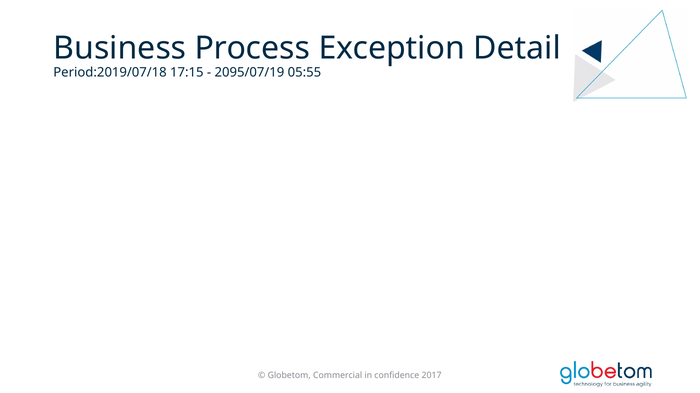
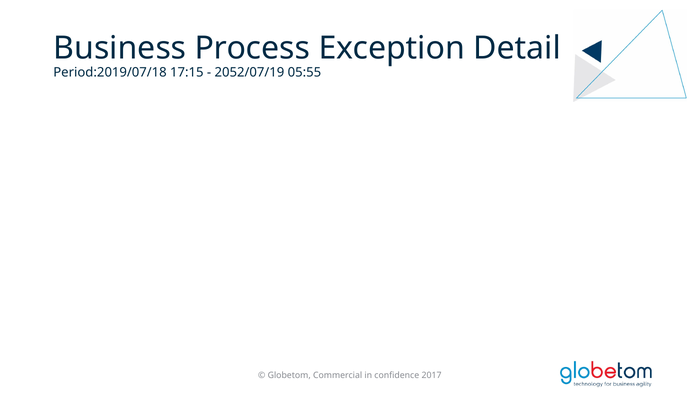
2095/07/19: 2095/07/19 -> 2052/07/19 (249, 73)
